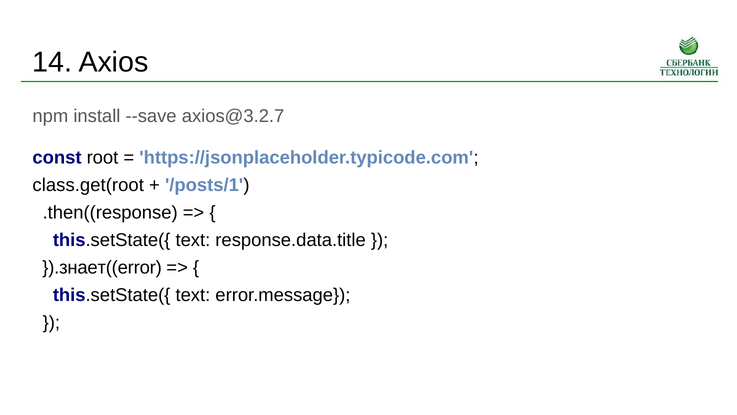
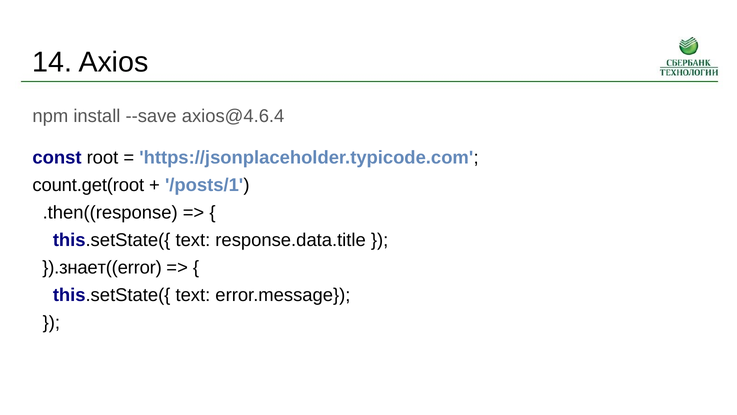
axios@3.2.7: axios@3.2.7 -> axios@4.6.4 (233, 116)
class.get(root: class.get(root -> count.get(root (88, 185)
